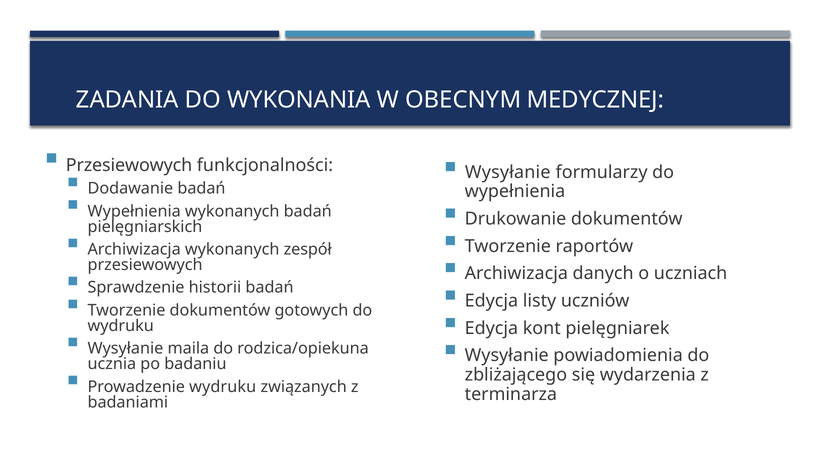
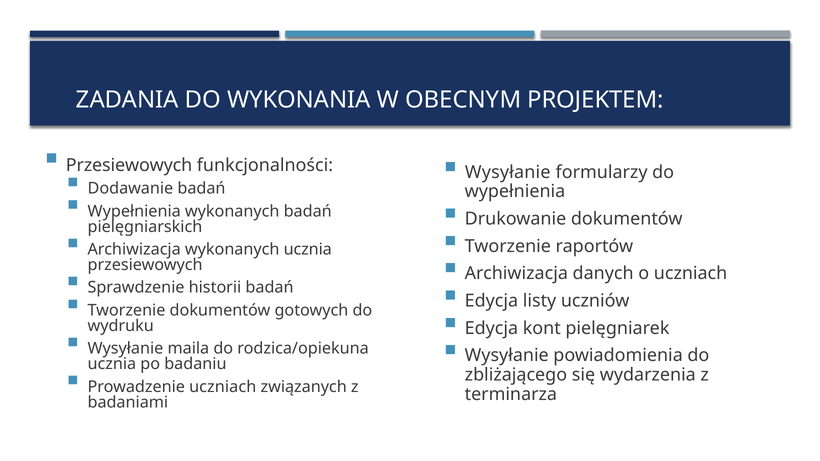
MEDYCZNEJ: MEDYCZNEJ -> PROJEKTEM (595, 100)
wykonanych zespół: zespół -> ucznia (308, 250)
Prowadzenie wydruku: wydruku -> uczniach (223, 387)
